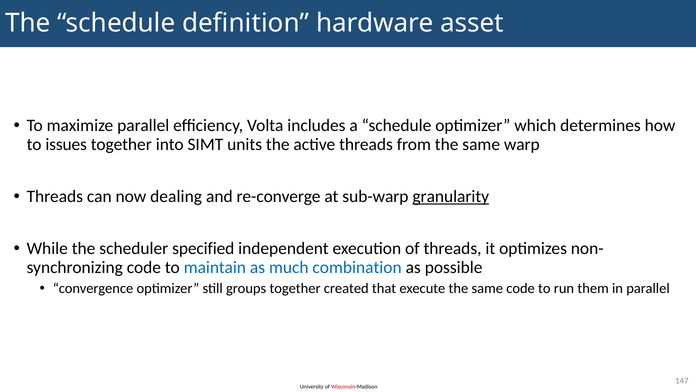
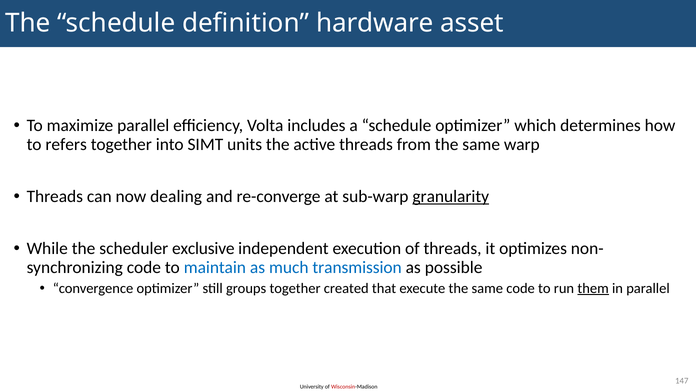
issues: issues -> refers (66, 144)
specified: specified -> exclusive (203, 248)
combination: combination -> transmission (357, 267)
them underline: none -> present (593, 288)
